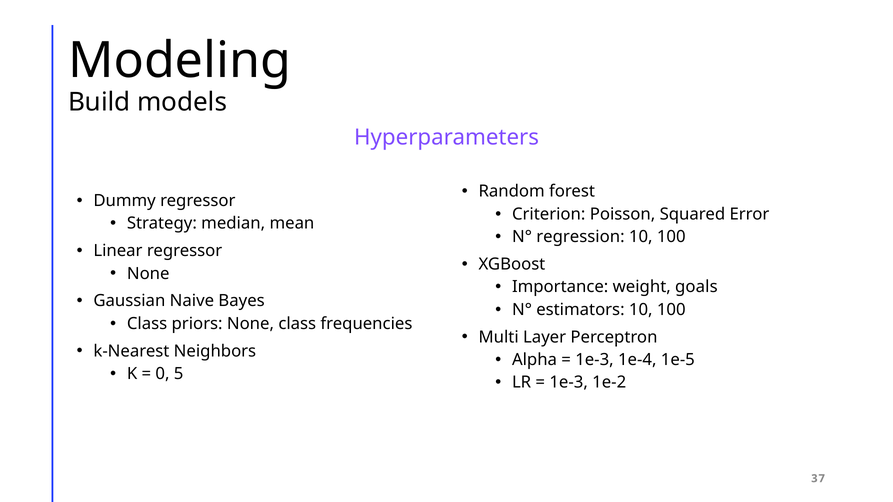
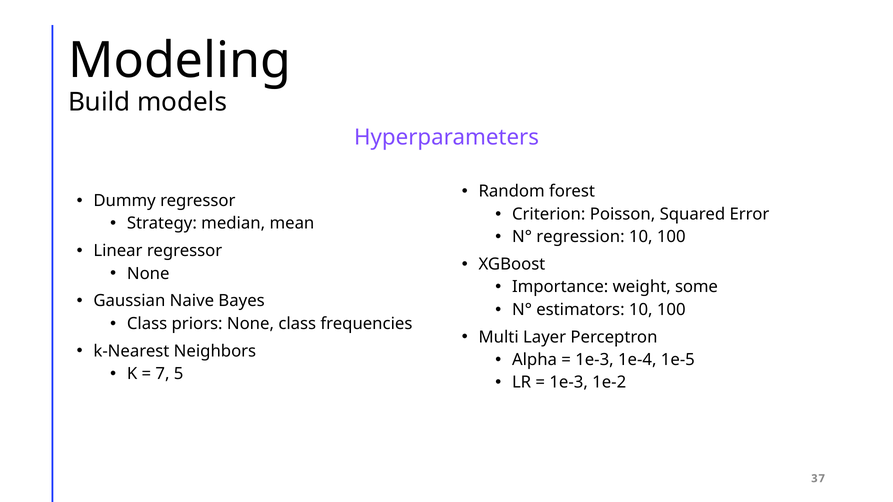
goals: goals -> some (697, 287)
0: 0 -> 7 (163, 374)
